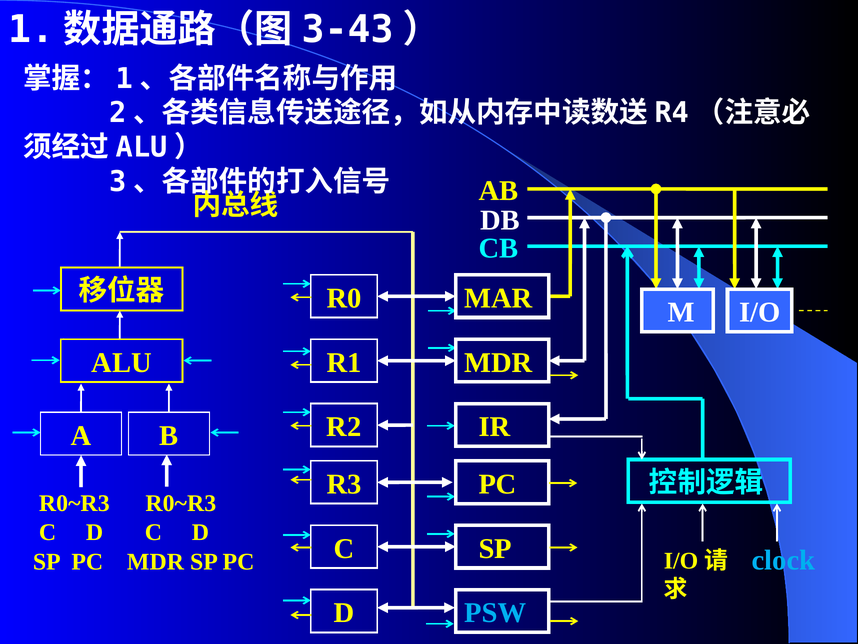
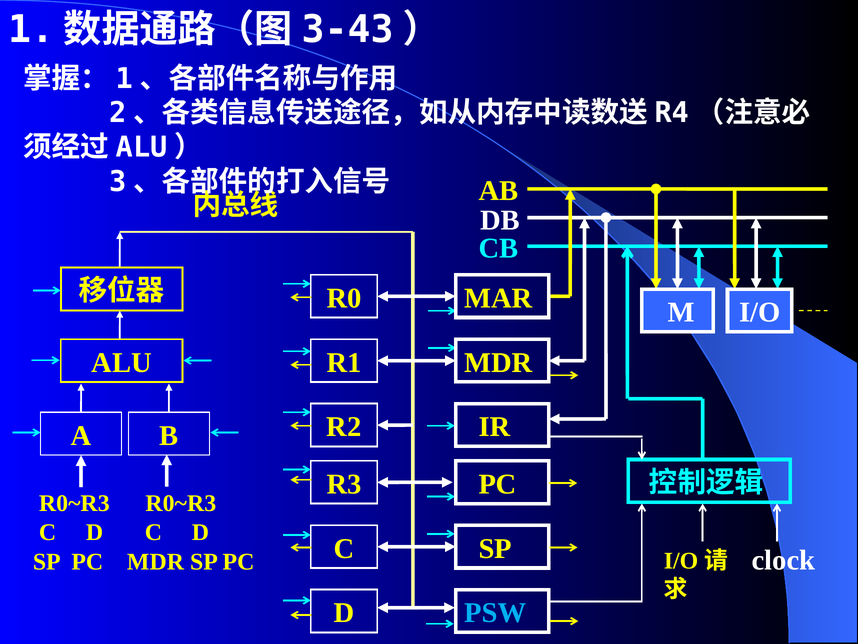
clock colour: light blue -> white (783, 560)
